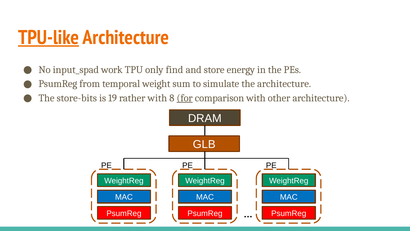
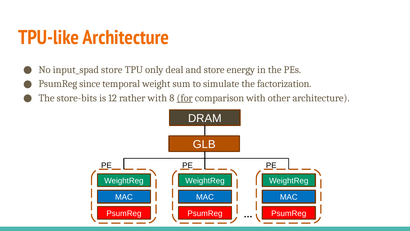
TPU-like underline: present -> none (49, 37)
input_spad work: work -> store (112, 70)
find: find -> deal (175, 70)
from: from -> since (90, 84)
the architecture: architecture -> factorization (284, 84)
19: 19 -> 12 (113, 98)
